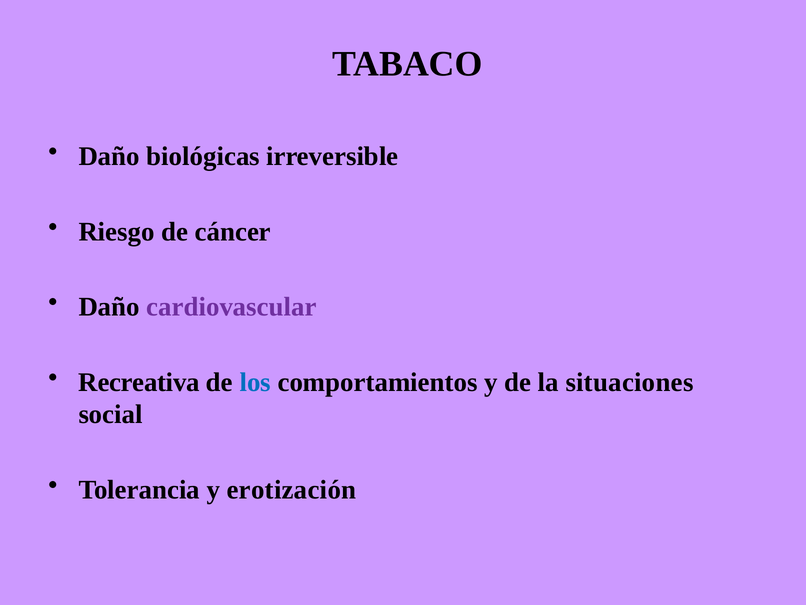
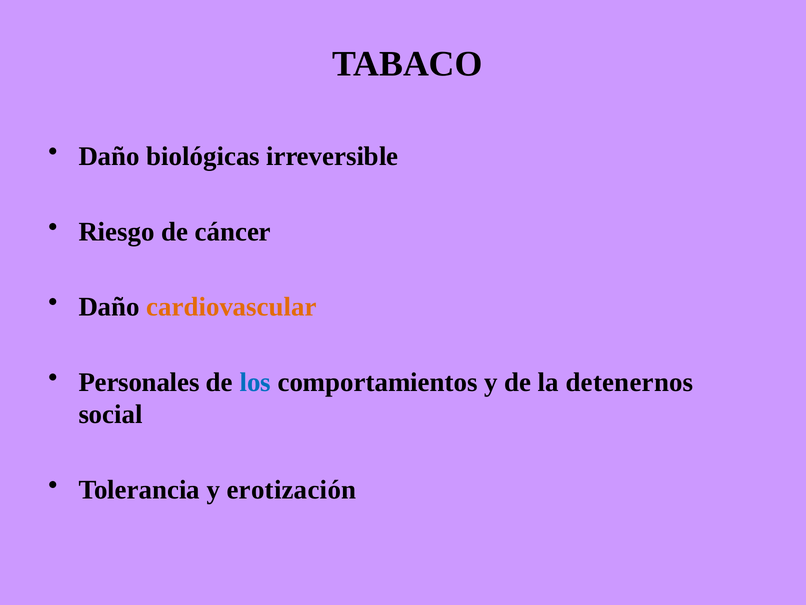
cardiovascular colour: purple -> orange (231, 307)
Recreativa: Recreativa -> Personales (139, 382)
situaciones: situaciones -> detenernos (630, 382)
